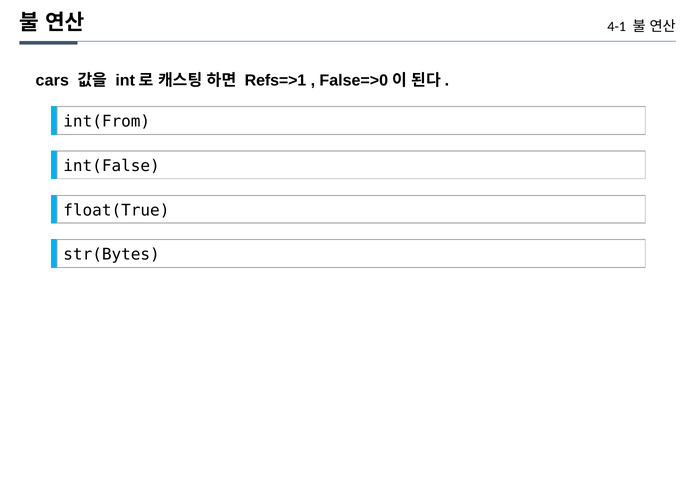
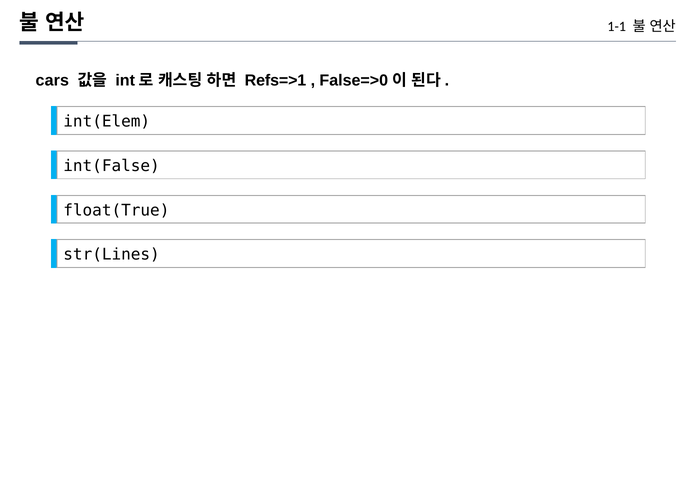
4-1: 4-1 -> 1-1 (617, 26)
int(From: int(From -> int(Elem (107, 122)
str(Bytes: str(Bytes -> str(Lines (112, 255)
